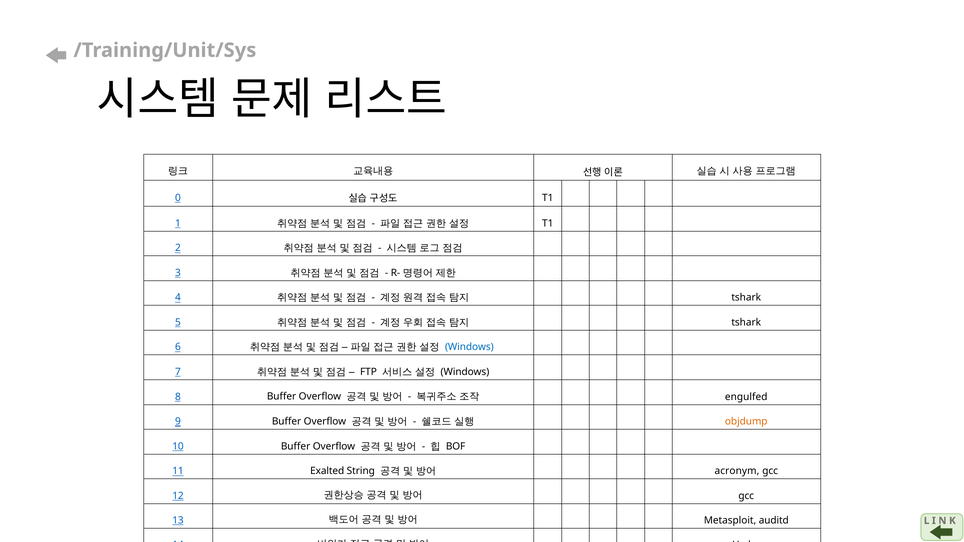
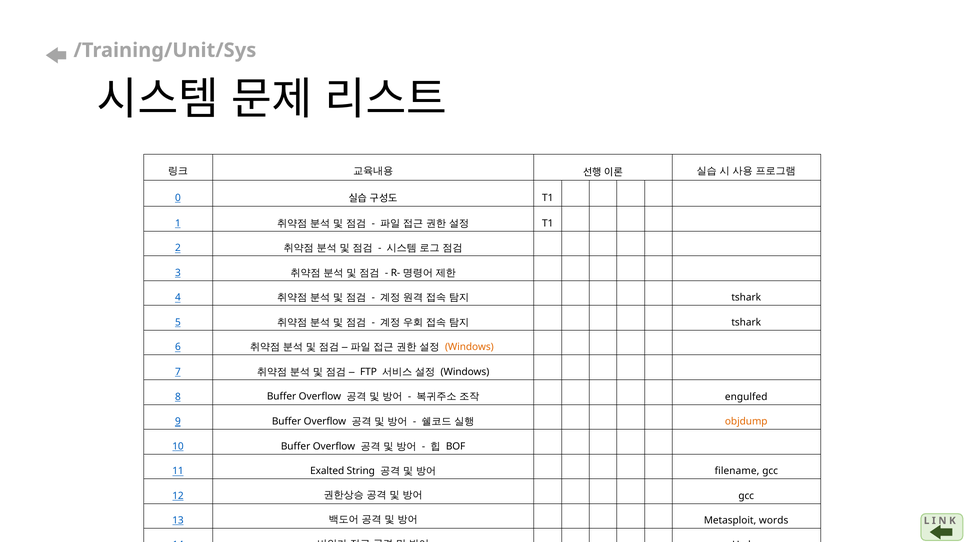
Windows colour: blue -> orange (469, 347)
acronym: acronym -> filename (737, 471)
auditd: auditd -> words (774, 521)
